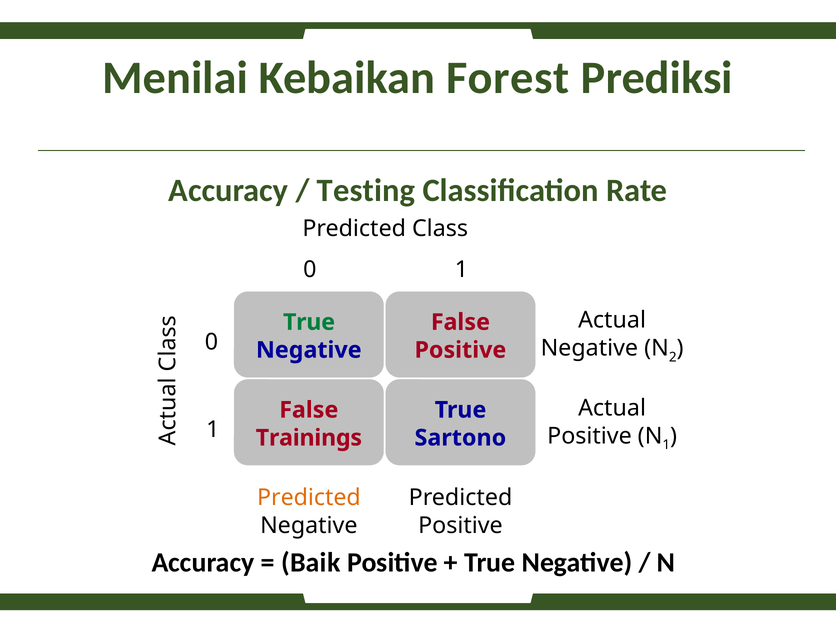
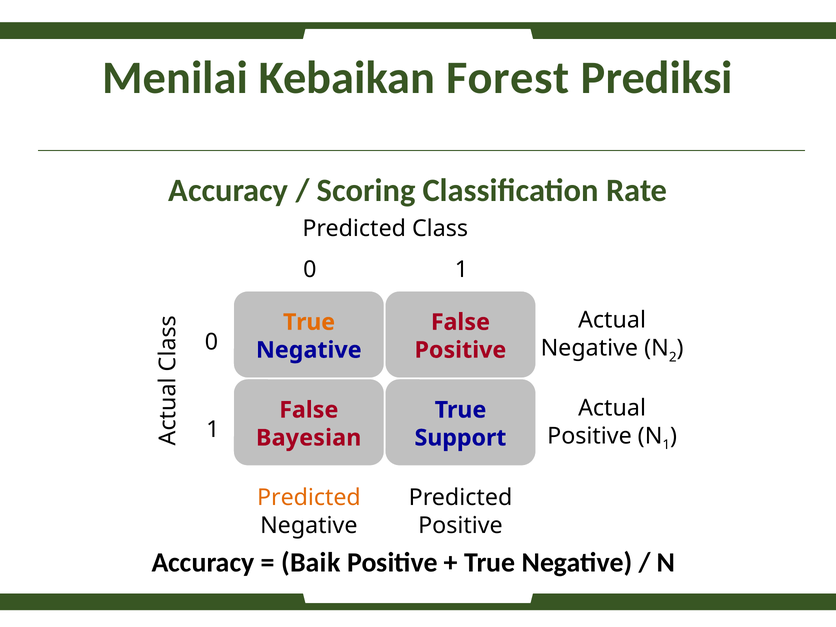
Testing: Testing -> Scoring (366, 190)
True colour: green -> orange (309, 322)
Trainings: Trainings -> Bayesian (309, 438)
Sartono: Sartono -> Support (460, 438)
